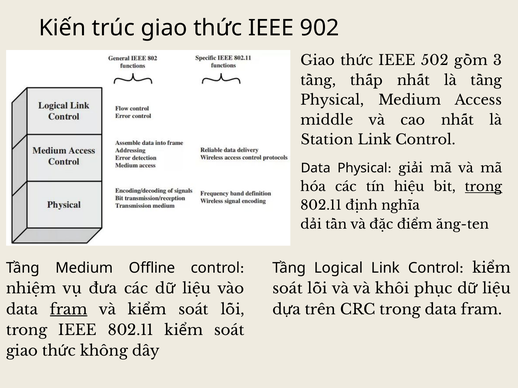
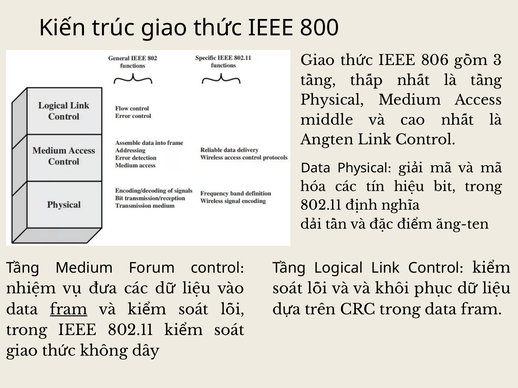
902: 902 -> 800 (320, 28)
502: 502 -> 806 (435, 61)
Station: Station -> Angten (327, 140)
trong underline: present -> none (484, 187)
Offline: Offline -> Forum (152, 268)
